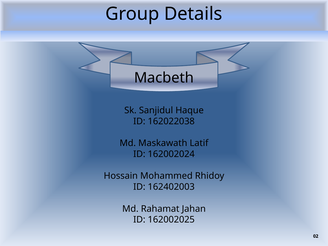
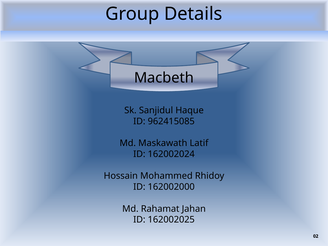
162022038: 162022038 -> 962415085 (171, 121)
162402003: 162402003 -> 162002000 (171, 187)
